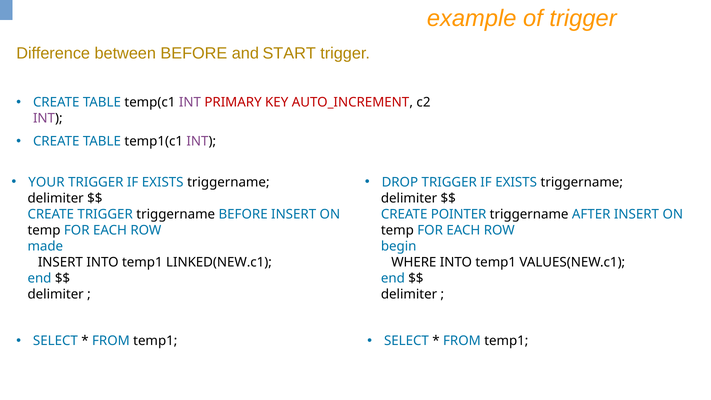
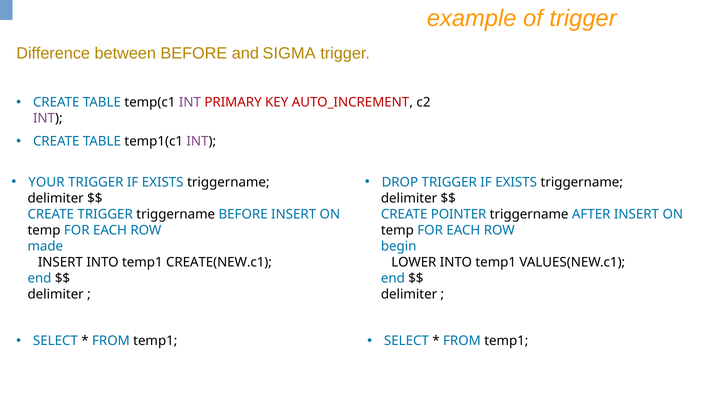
START: START -> SIGMA (289, 53)
LINKED(NEW.c1: LINKED(NEW.c1 -> CREATE(NEW.c1 (219, 262)
WHERE: WHERE -> LOWER (414, 262)
